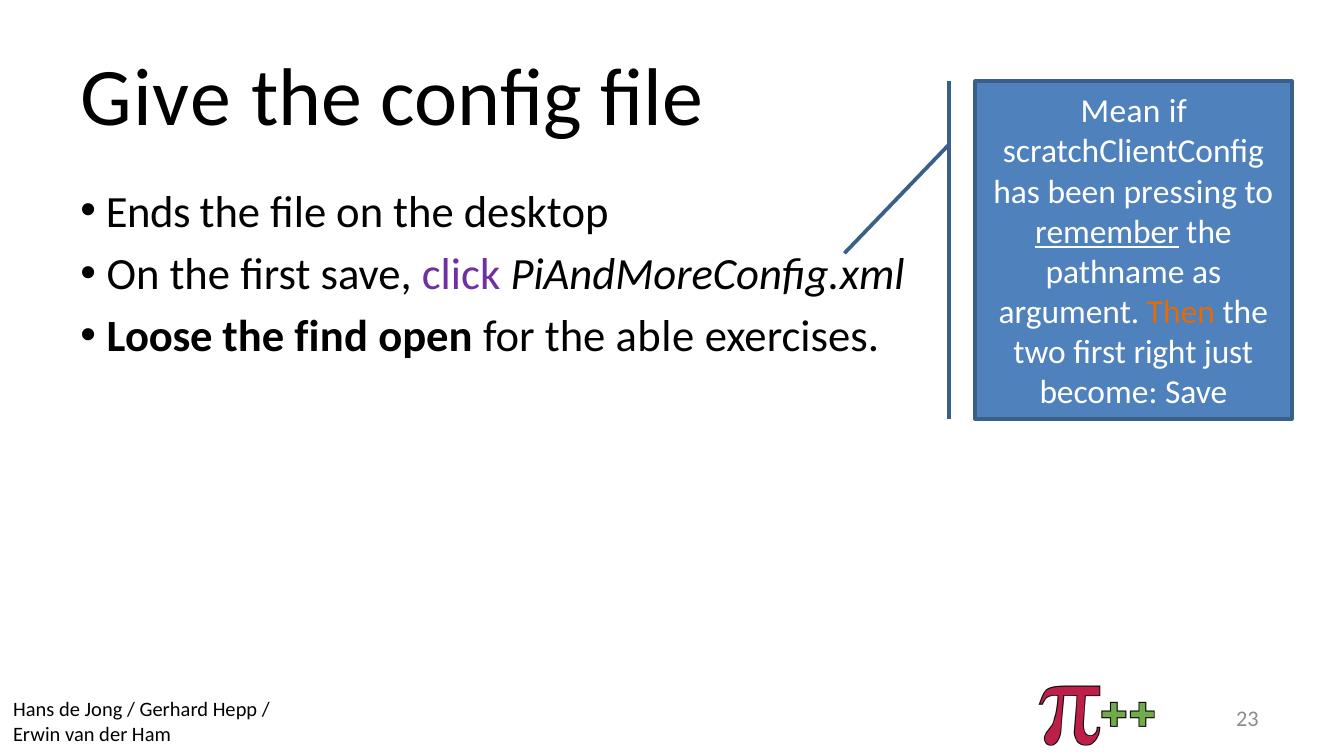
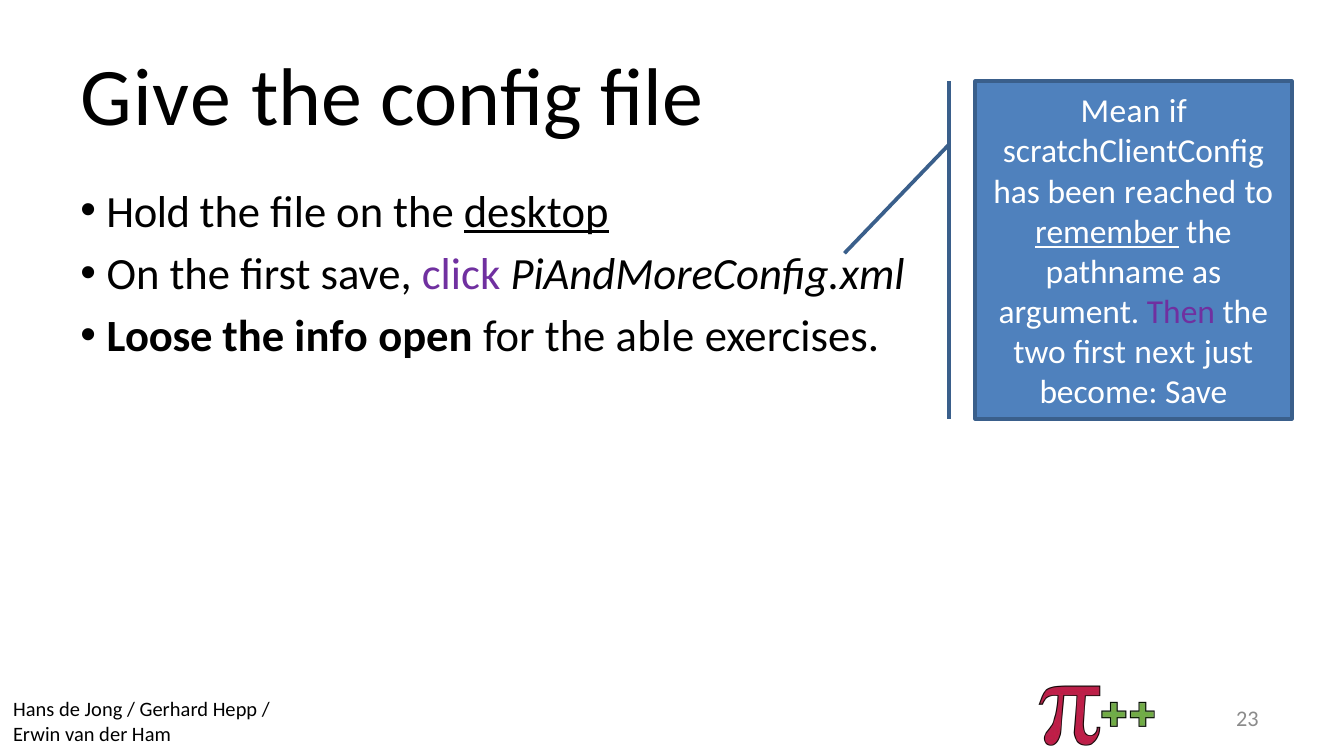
pressing: pressing -> reached (1180, 192)
Ends: Ends -> Hold (148, 212)
desktop underline: none -> present (536, 212)
Then colour: orange -> purple (1181, 313)
find: find -> info (331, 337)
right: right -> next (1165, 353)
